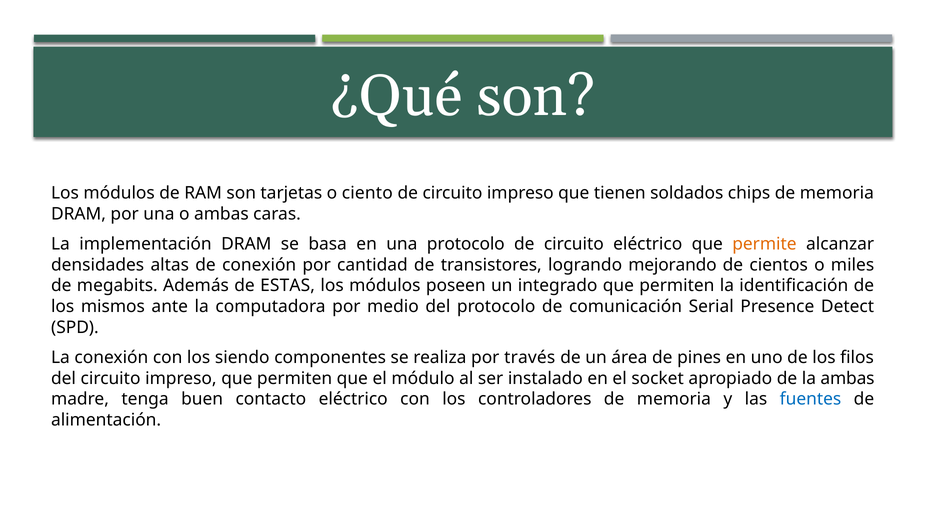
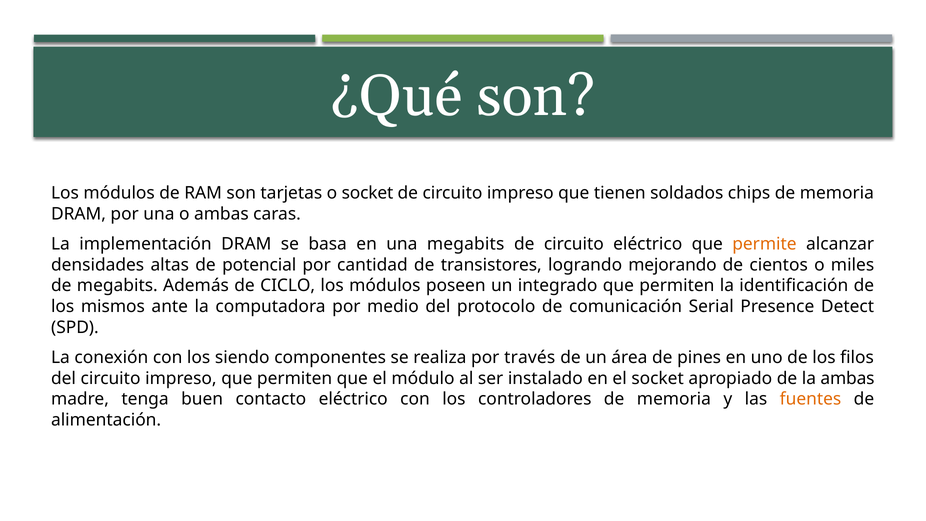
o ciento: ciento -> socket (367, 193)
una protocolo: protocolo -> megabits (466, 244)
de conexión: conexión -> potencial (259, 265)
ESTAS: ESTAS -> CICLO (288, 286)
fuentes colour: blue -> orange (810, 399)
